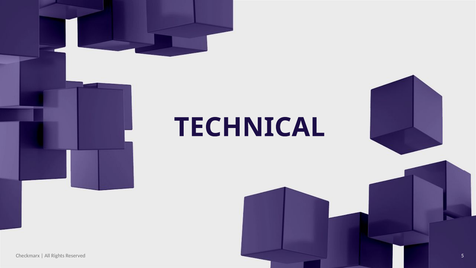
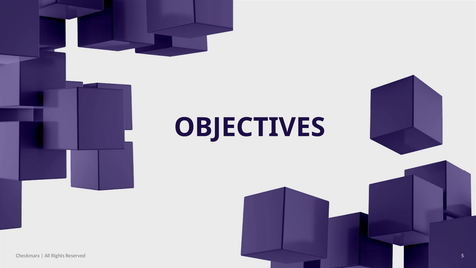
TECHNICAL: TECHNICAL -> OBJECTIVES (250, 127)
